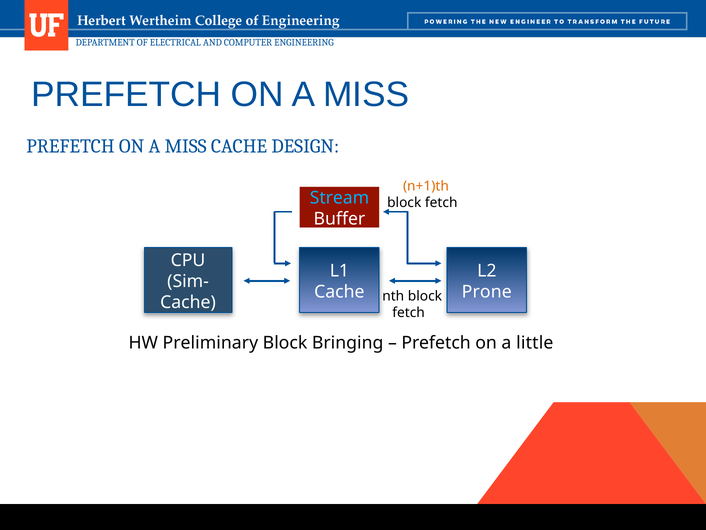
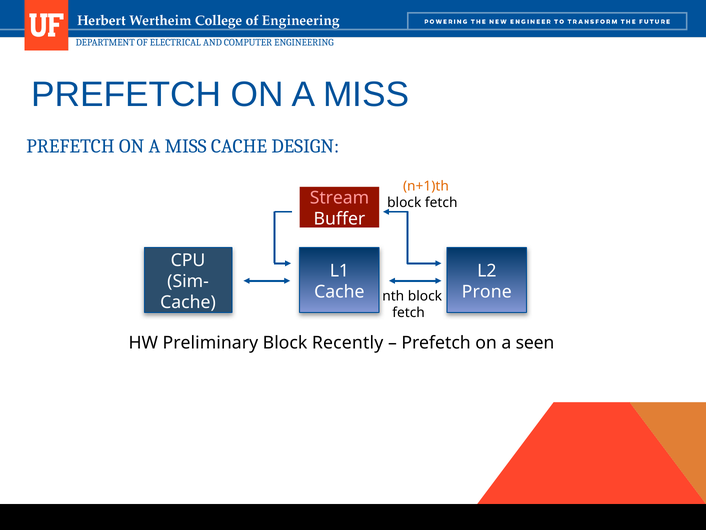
Stream colour: light blue -> pink (339, 198)
Bringing: Bringing -> Recently (348, 343)
little: little -> seen (535, 343)
